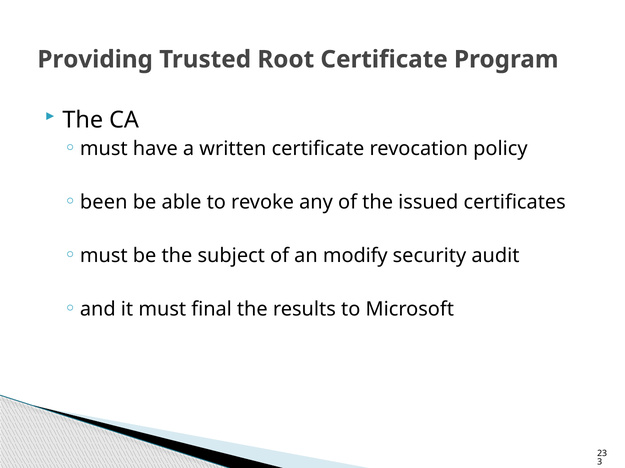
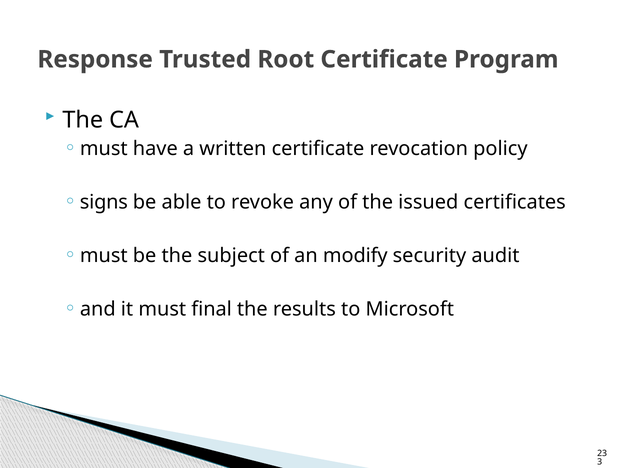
Providing: Providing -> Response (95, 59)
been: been -> signs (104, 202)
